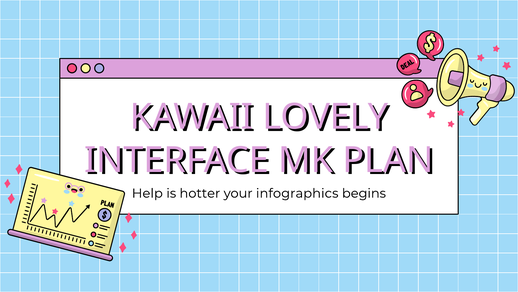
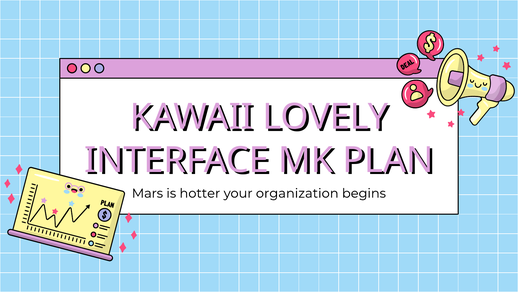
Help: Help -> Mars (147, 193)
infographics: infographics -> organization (297, 193)
